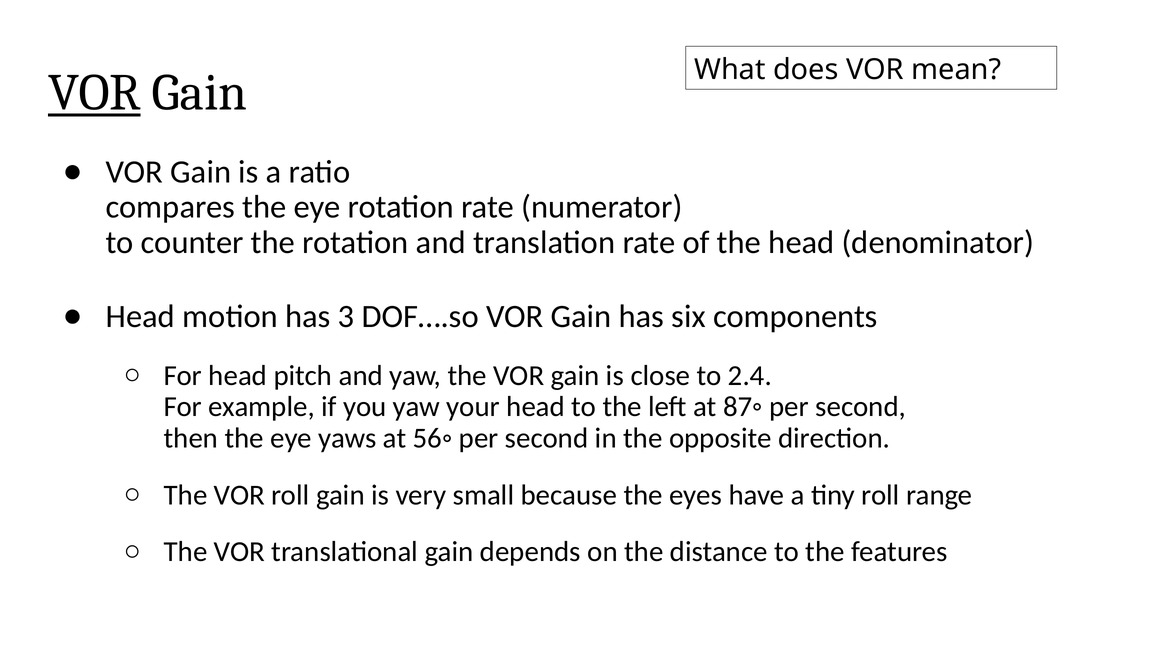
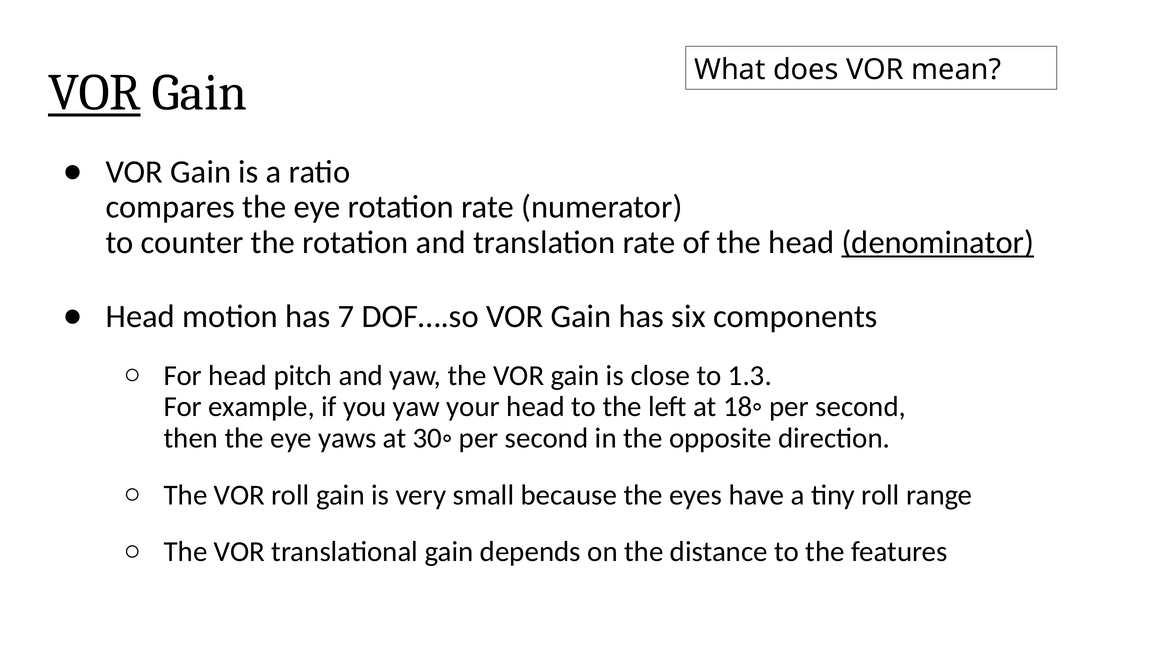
denominator underline: none -> present (938, 242)
3: 3 -> 7 (346, 317)
2.4: 2.4 -> 1.3 (750, 375)
87◦: 87◦ -> 18◦ (743, 407)
56◦: 56◦ -> 30◦ (433, 438)
